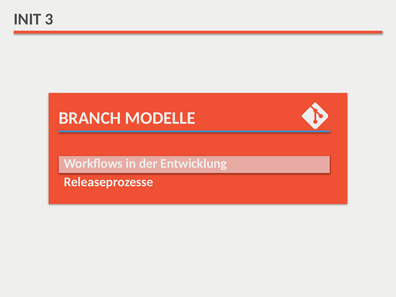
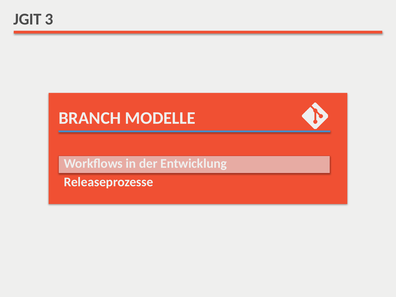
INIT: INIT -> JGIT (28, 19)
